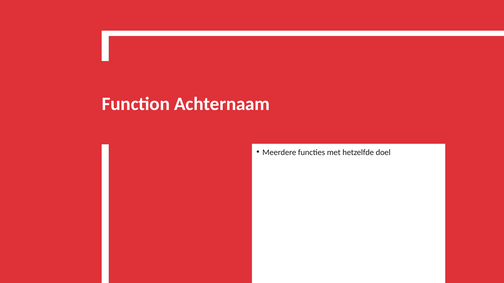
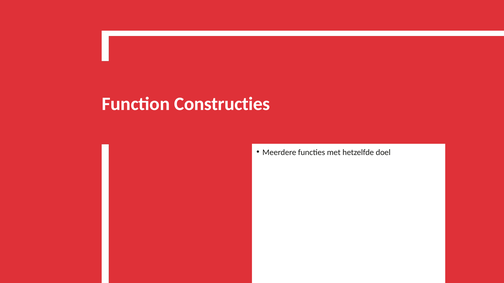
Achternaam: Achternaam -> Constructies (222, 104)
